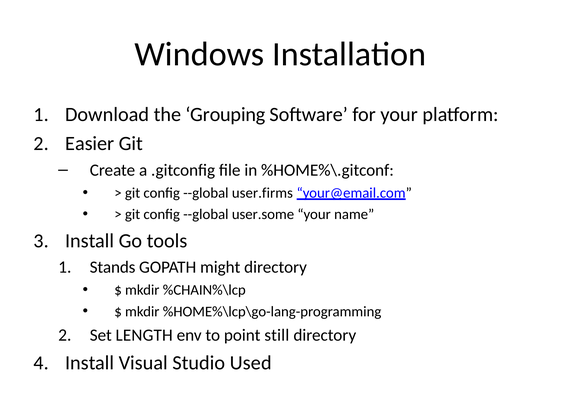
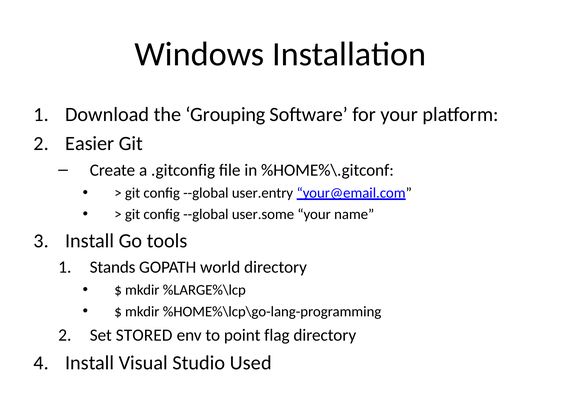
user.firms: user.firms -> user.entry (262, 193)
might: might -> world (220, 268)
%CHAIN%\lcp: %CHAIN%\lcp -> %LARGE%\lcp (204, 291)
LENGTH: LENGTH -> STORED (144, 336)
still: still -> flag (277, 336)
